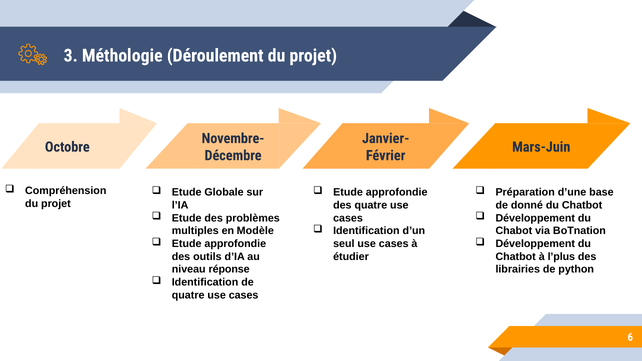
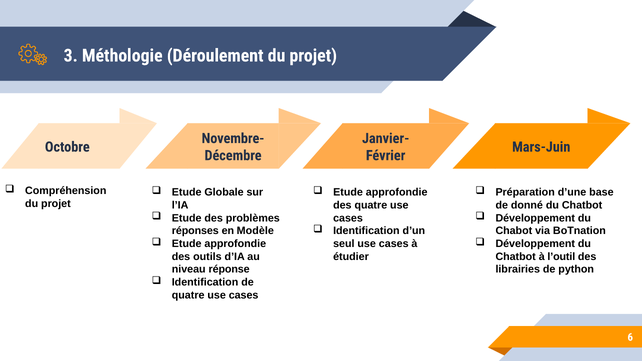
multiples: multiples -> réponses (195, 231)
l’plus: l’plus -> l’outil (561, 257)
